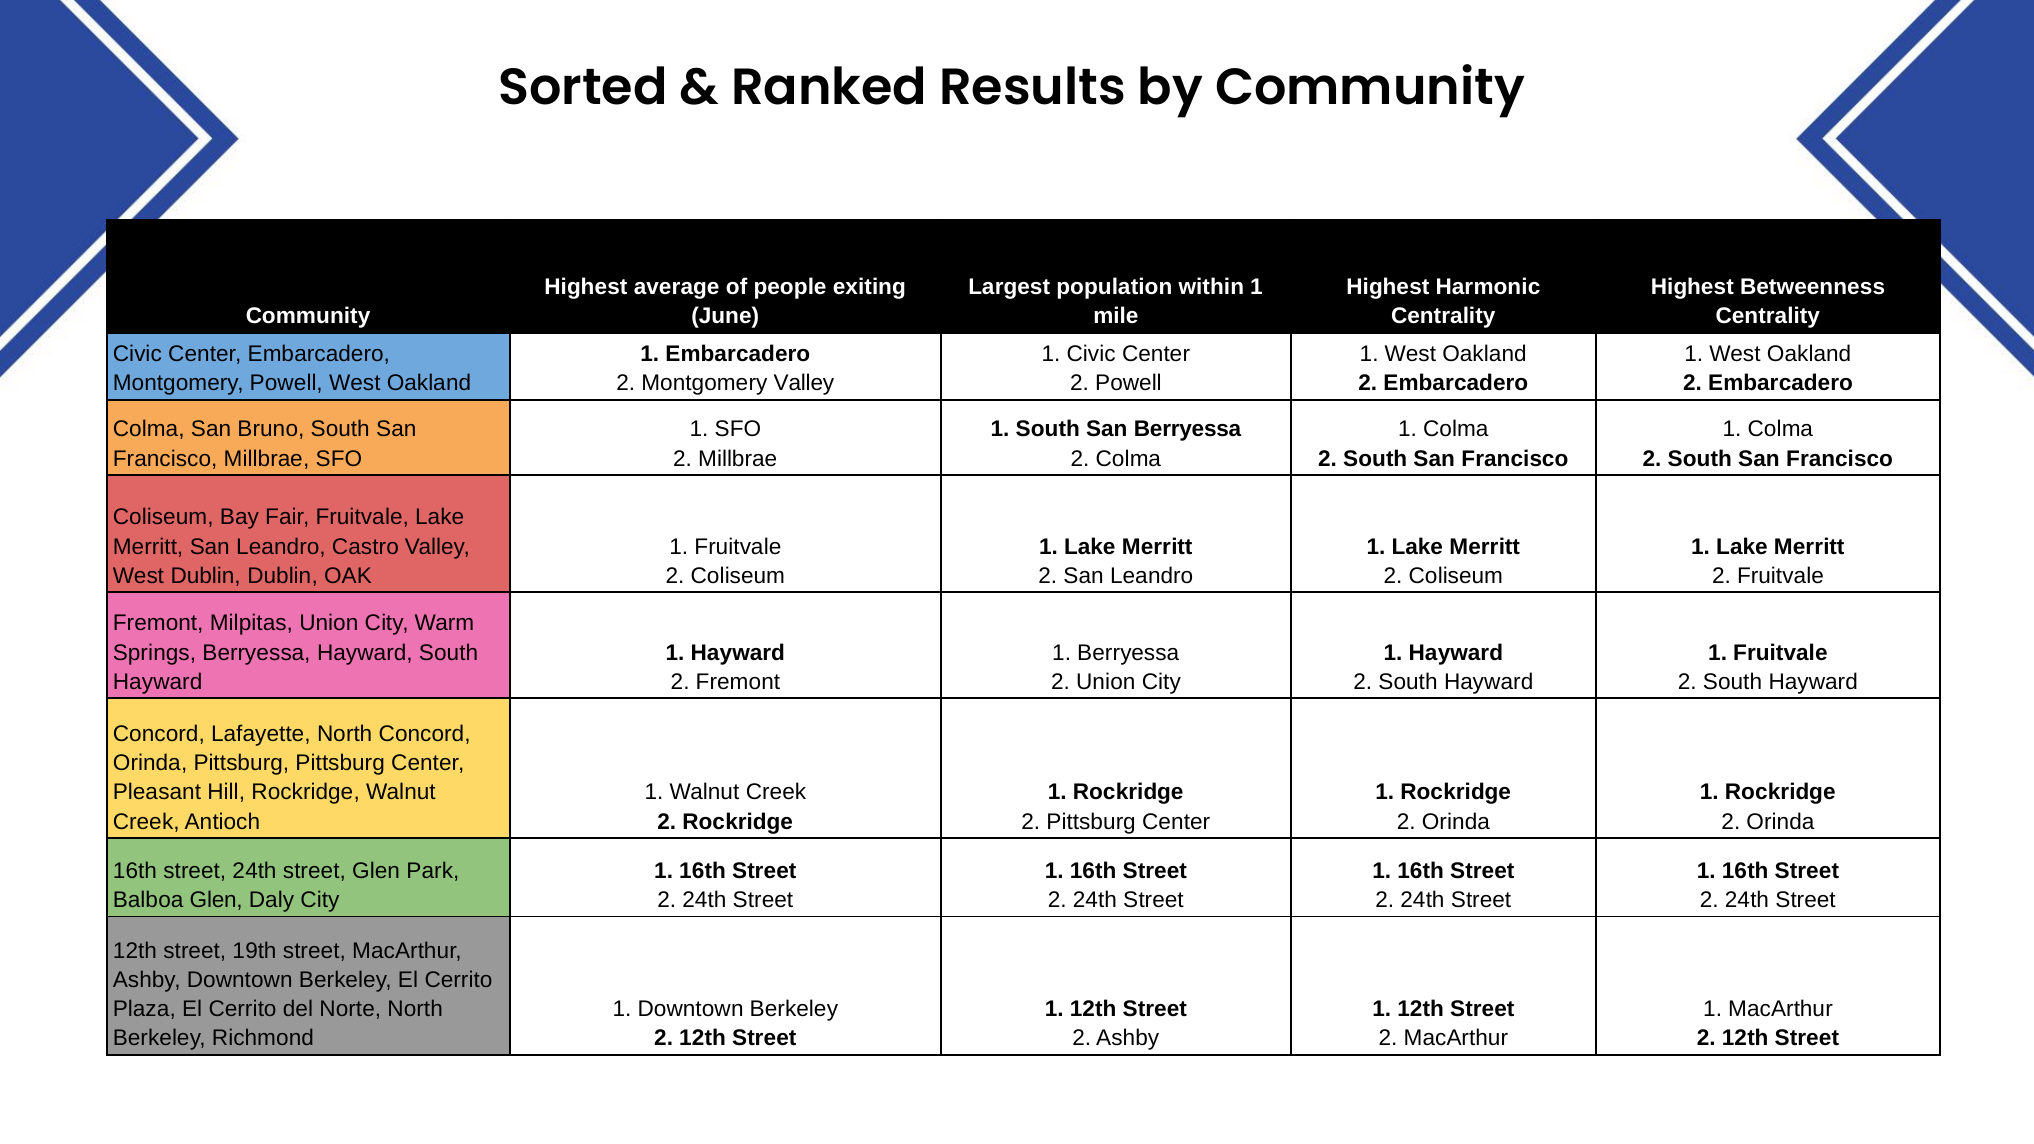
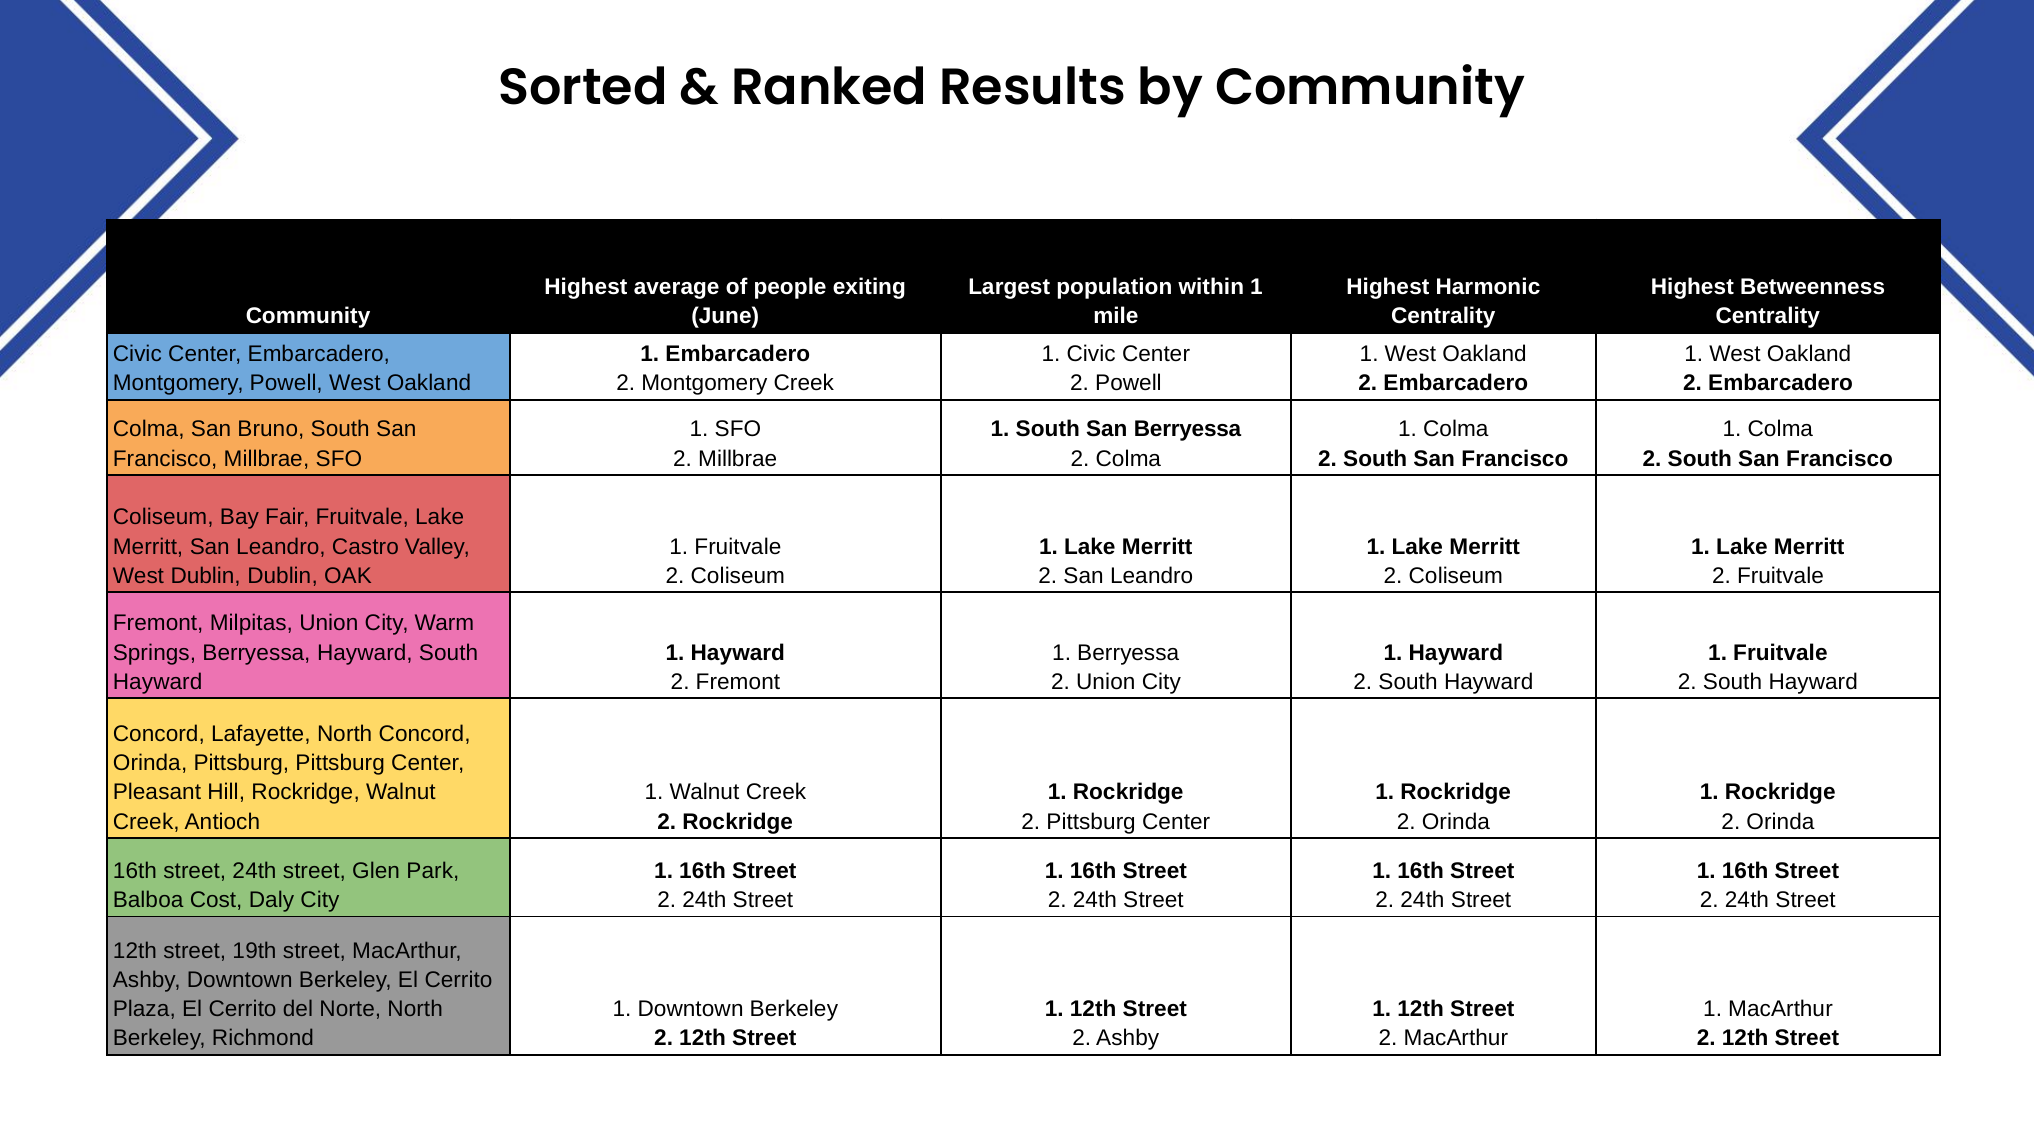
Montgomery Valley: Valley -> Creek (804, 383)
Balboa Glen: Glen -> Cost (216, 900)
